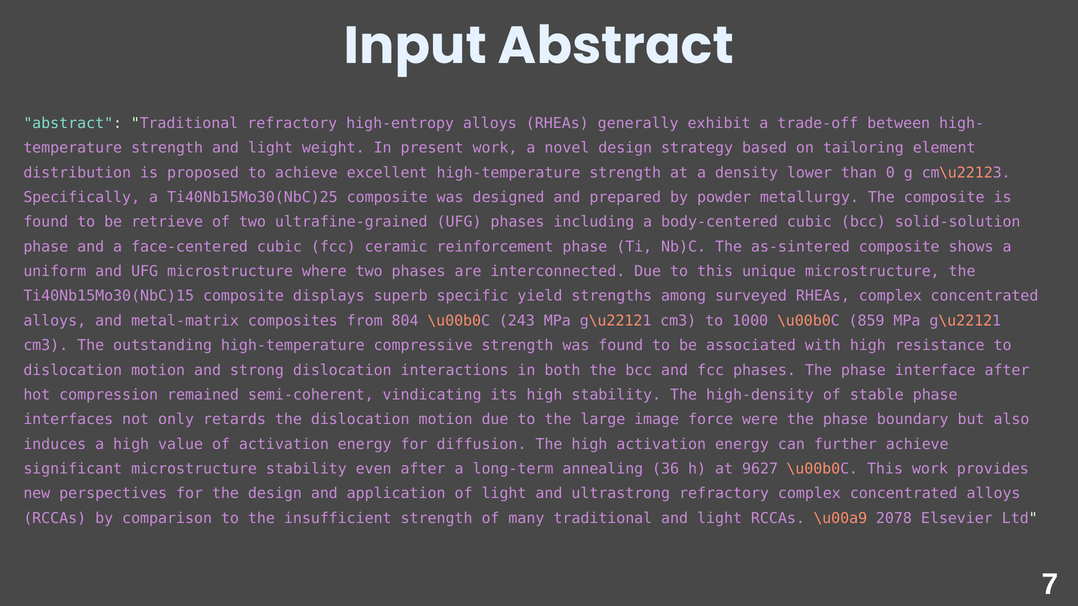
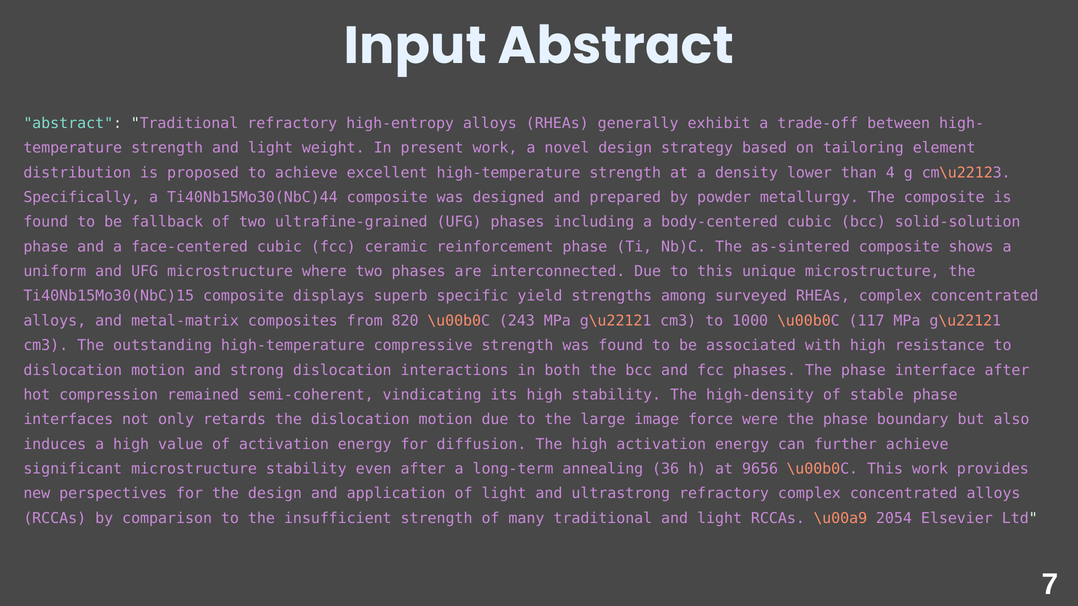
0: 0 -> 4 (890, 173)
Ti40Nb15Mo30(NbC)25: Ti40Nb15Mo30(NbC)25 -> Ti40Nb15Mo30(NbC)44 (252, 197)
retrieve: retrieve -> fallback (167, 222)
804: 804 -> 820 (405, 321)
859: 859 -> 117 (867, 321)
9627: 9627 -> 9656 (760, 469)
2078: 2078 -> 2054 (894, 519)
